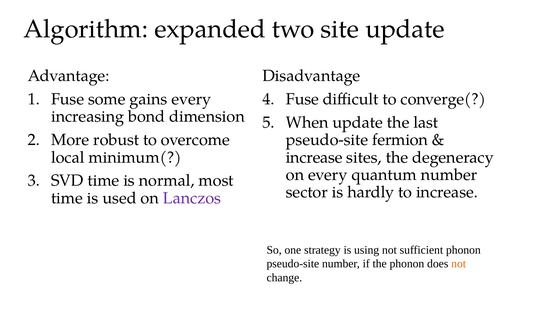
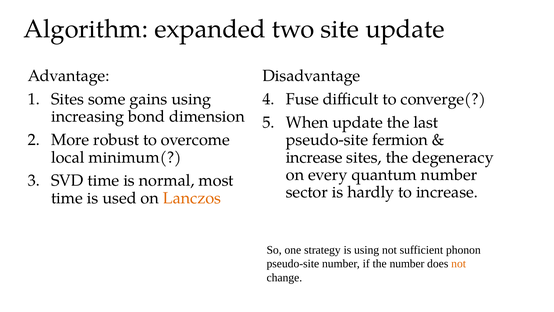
Fuse: Fuse -> Sites (68, 99)
gains every: every -> using (191, 99)
Lanczos colour: purple -> orange (192, 198)
the phonon: phonon -> number (407, 263)
